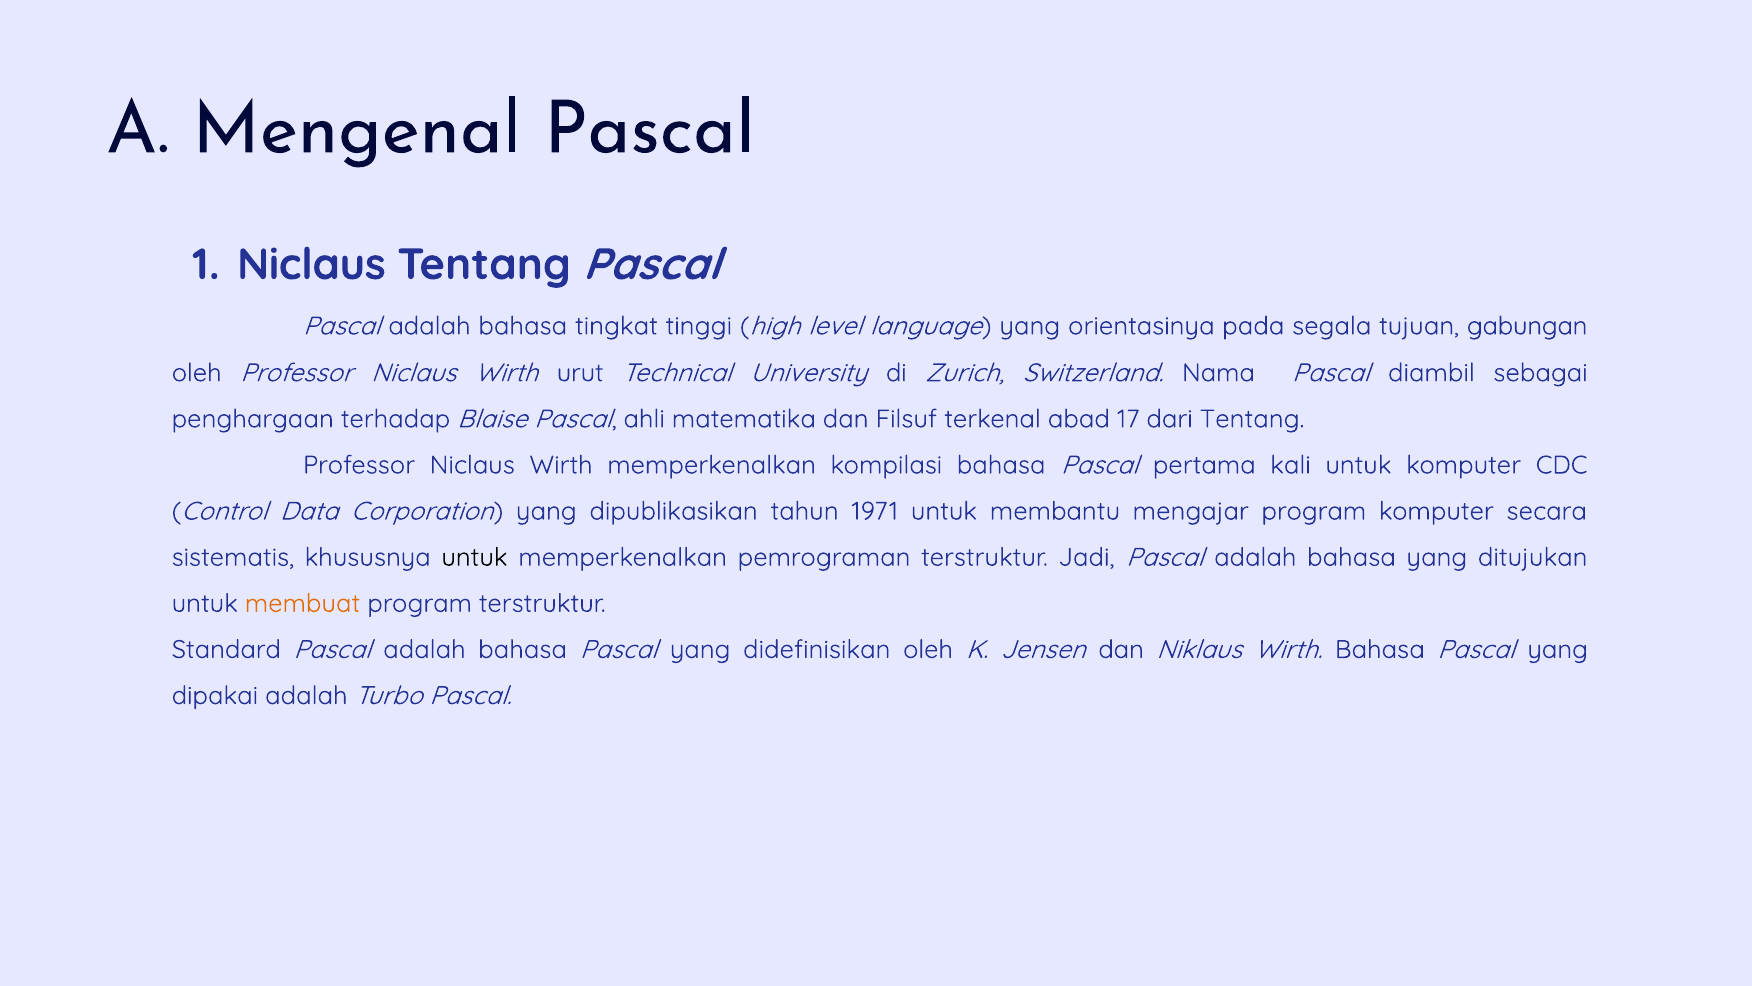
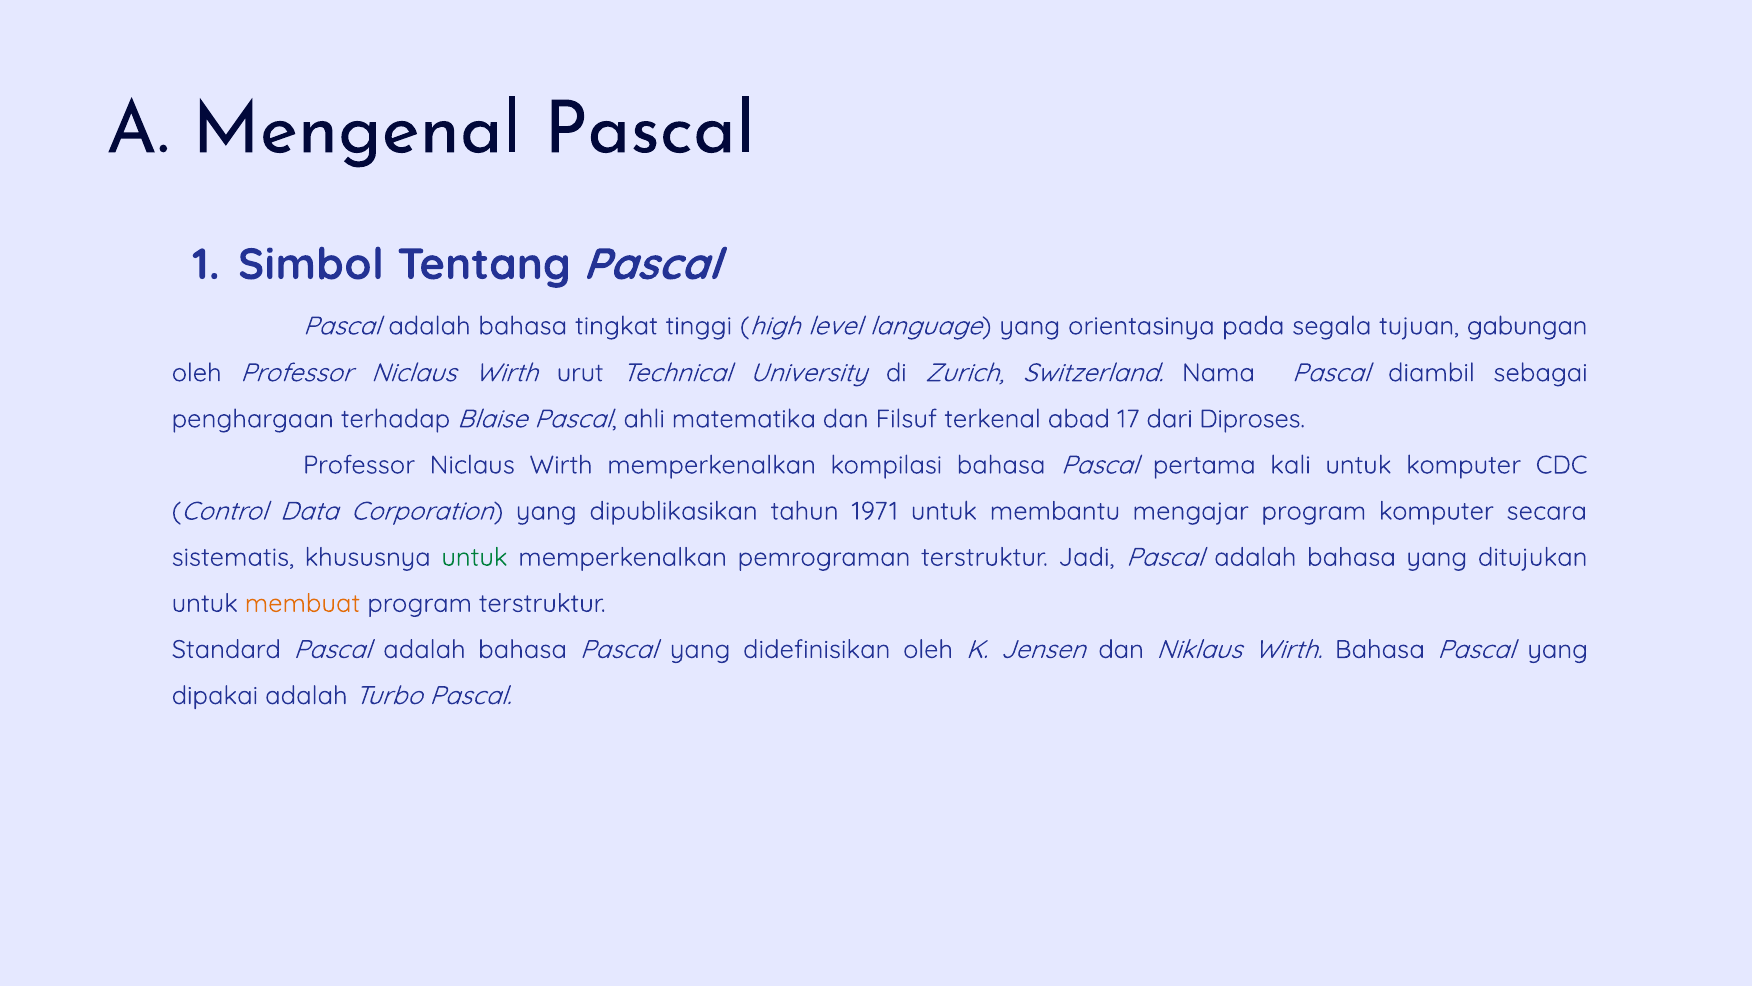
Niclaus: Niclaus -> Simbol (311, 264)
dari Tentang: Tentang -> Diproses (1252, 419)
untuk colour: black -> green (474, 557)
